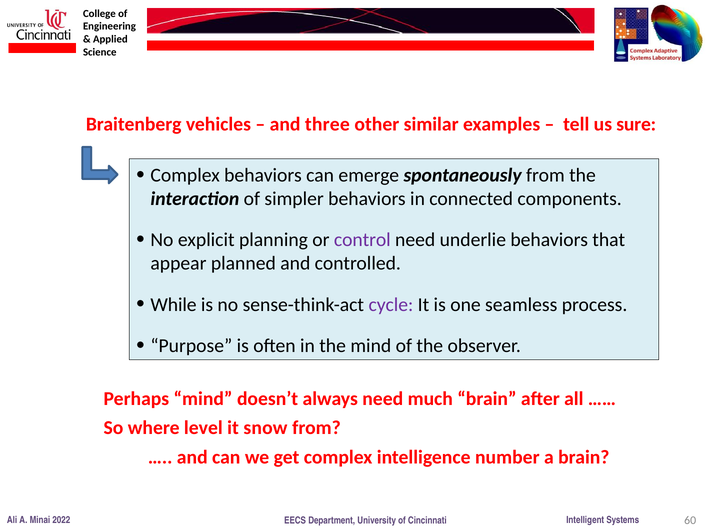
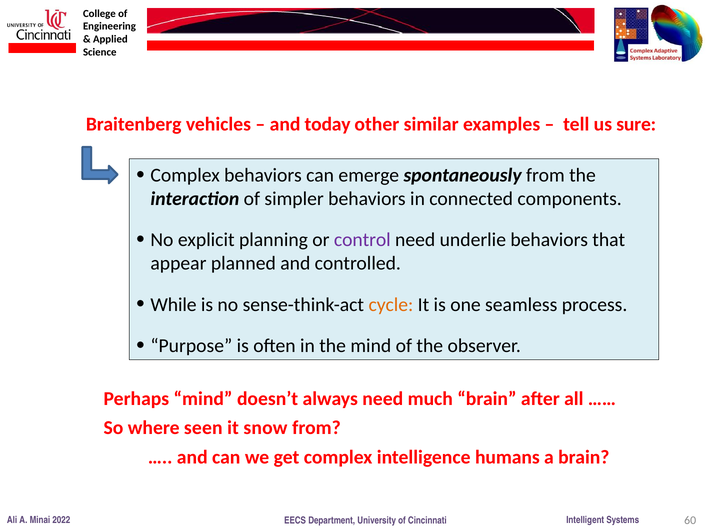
three: three -> today (328, 124)
cycle colour: purple -> orange (391, 305)
level: level -> seen (203, 428)
number: number -> humans (507, 458)
